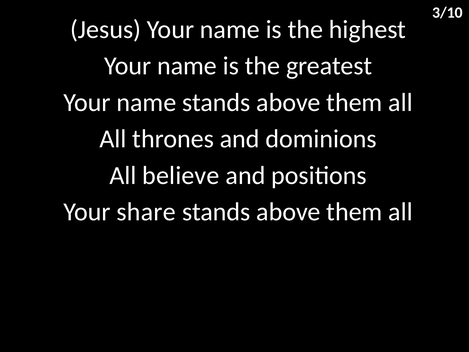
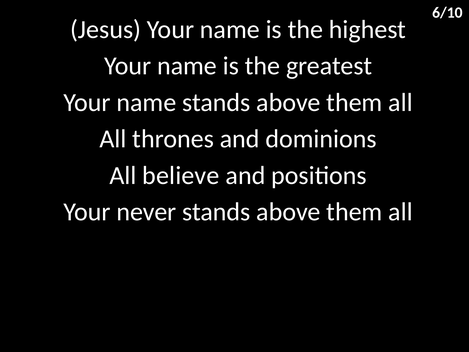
3/10: 3/10 -> 6/10 (447, 13)
share: share -> never (146, 212)
